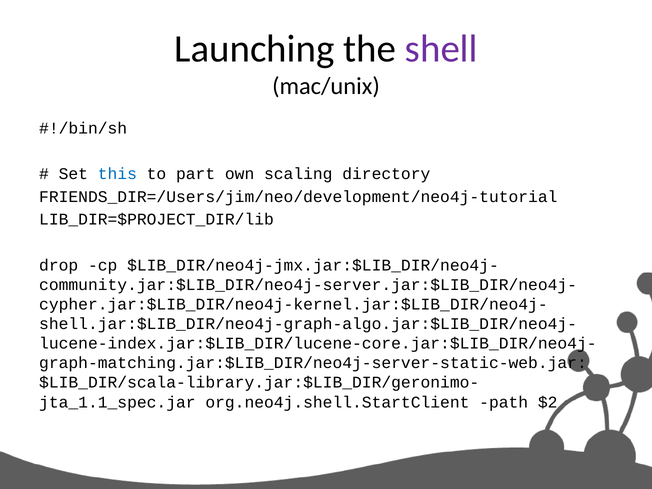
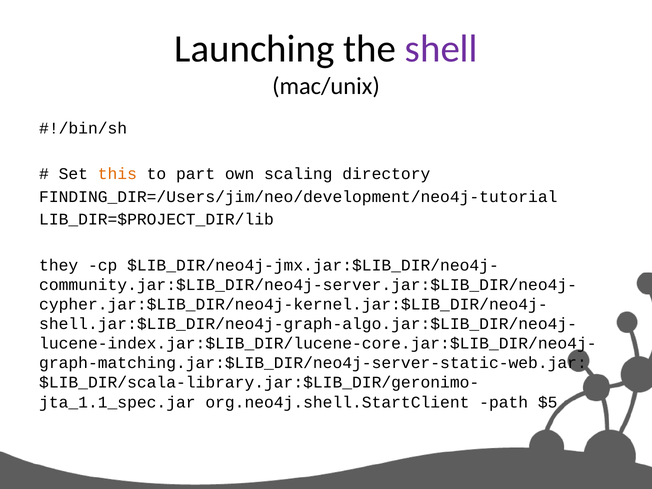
this colour: blue -> orange (117, 174)
FRIENDS_DIR=/Users/jim/neo/development/neo4j-tutorial: FRIENDS_DIR=/Users/jim/neo/development/neo4j-tutorial -> FINDING_DIR=/Users/jim/neo/development/neo4j-tutorial (298, 197)
drop: drop -> they (59, 265)
$2: $2 -> $5 (548, 402)
